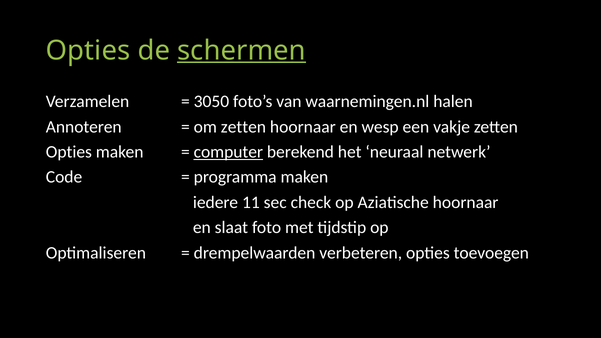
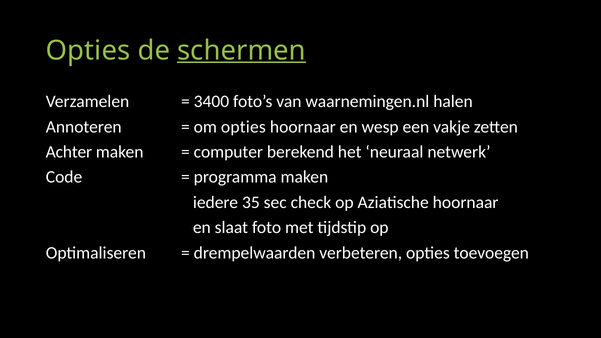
3050: 3050 -> 3400 (211, 102)
om zetten: zetten -> opties (243, 127)
Opties: Opties -> Achter (69, 152)
computer underline: present -> none (228, 152)
11: 11 -> 35 (251, 202)
